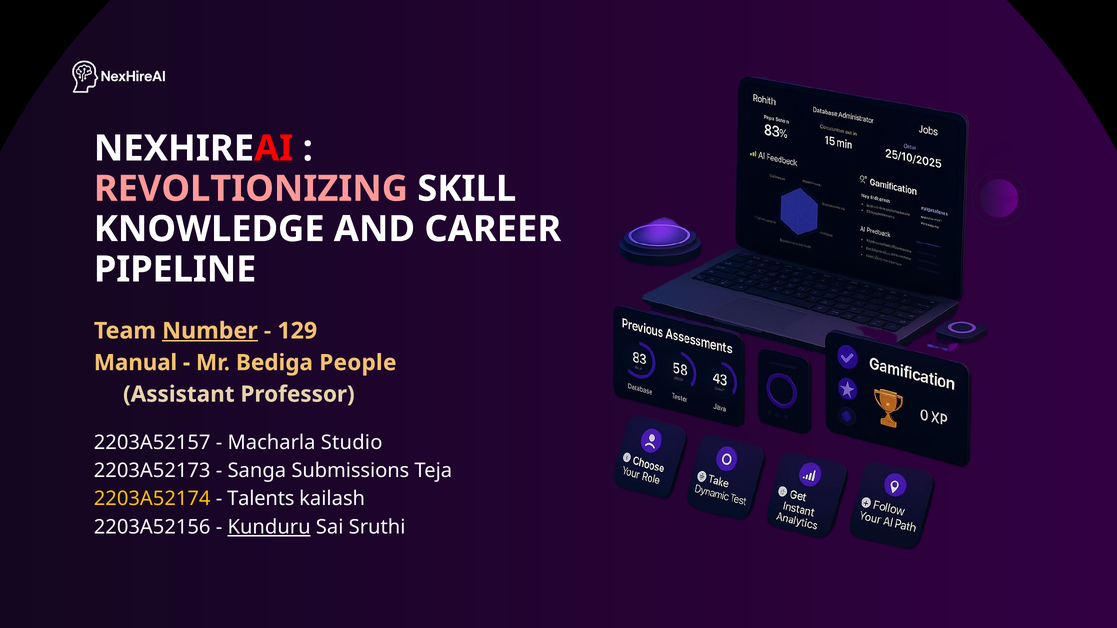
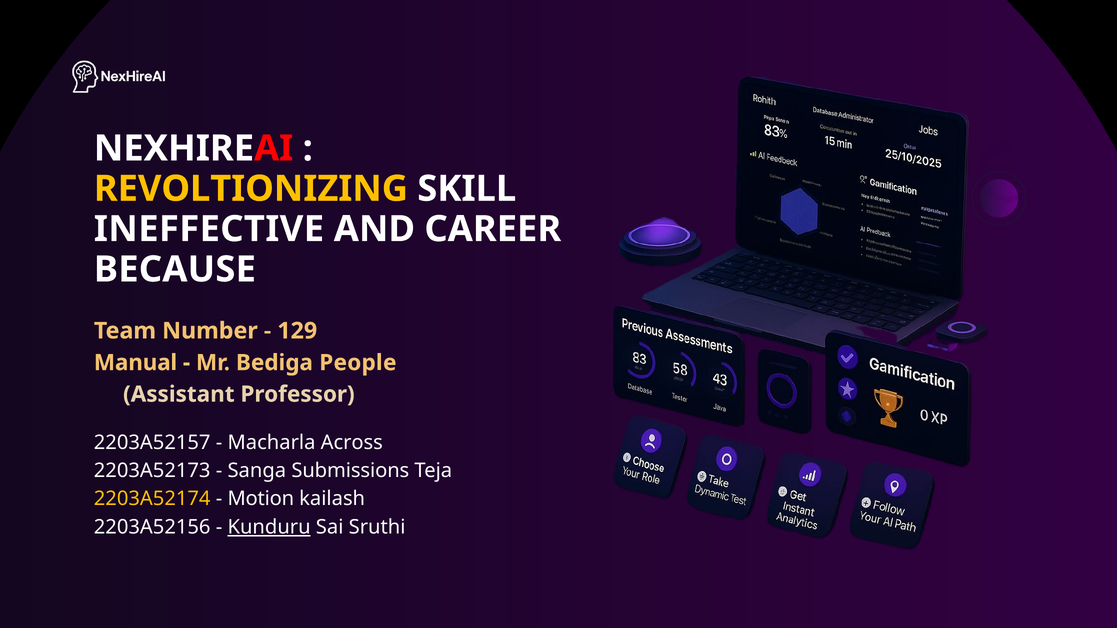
REVOLTIONIZING colour: pink -> yellow (251, 189)
KNOWLEDGE: KNOWLEDGE -> INEFFECTIVE (209, 229)
PIPELINE: PIPELINE -> BECAUSE (175, 270)
Number underline: present -> none (210, 331)
Studio: Studio -> Across (352, 443)
Talents: Talents -> Motion (261, 499)
